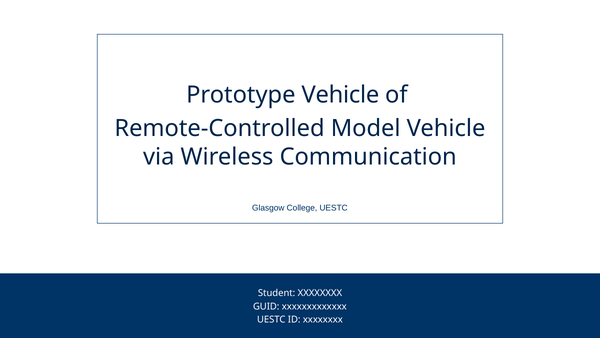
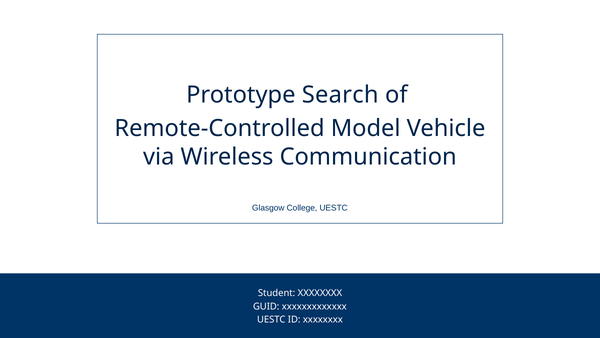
Prototype Vehicle: Vehicle -> Search (340, 95)
